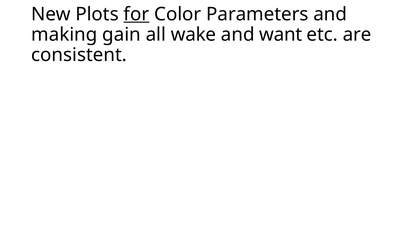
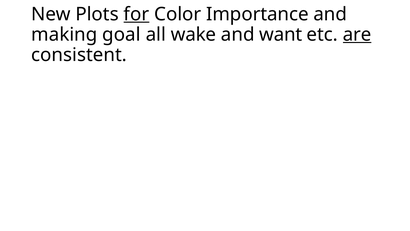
Parameters: Parameters -> Importance (257, 14)
gain: gain -> goal (122, 34)
are underline: none -> present (357, 34)
